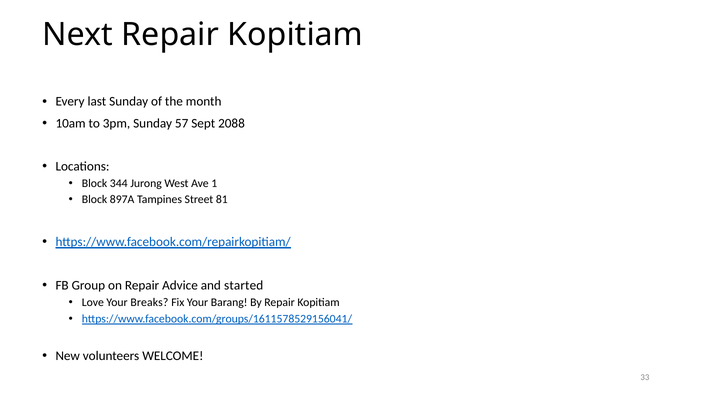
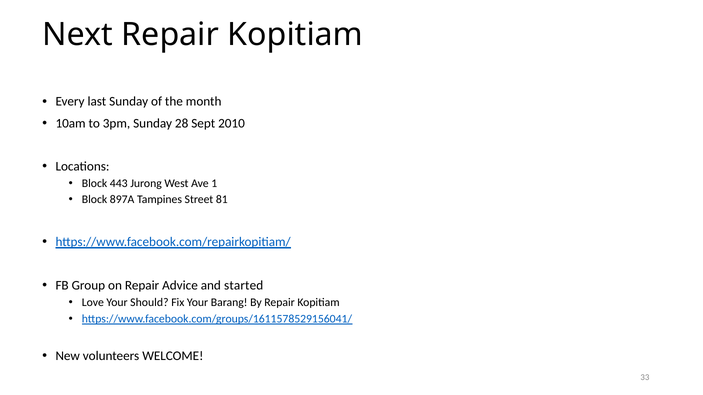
57: 57 -> 28 (182, 123)
2088: 2088 -> 2010 (231, 123)
344: 344 -> 443 (119, 184)
Breaks: Breaks -> Should (149, 303)
